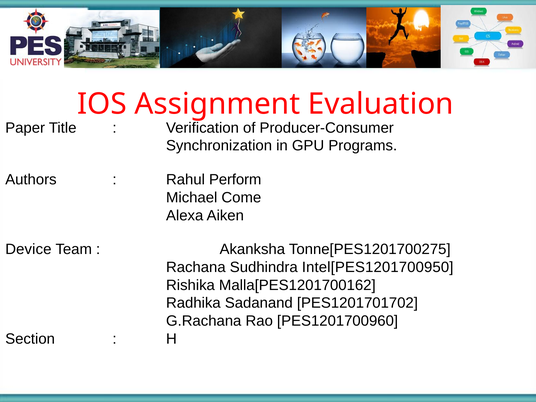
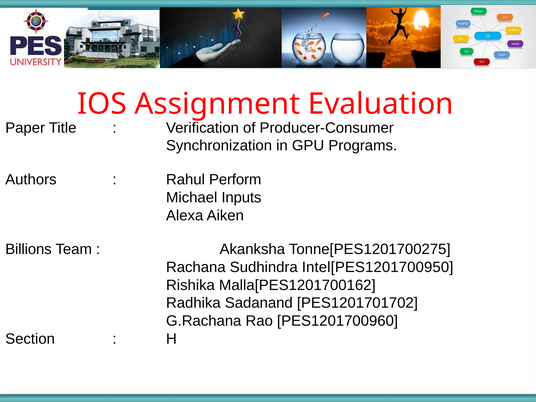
Come: Come -> Inputs (241, 198)
Device: Device -> Billions (28, 249)
